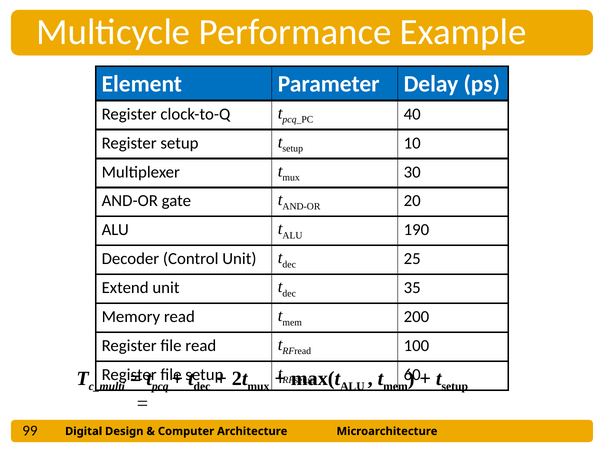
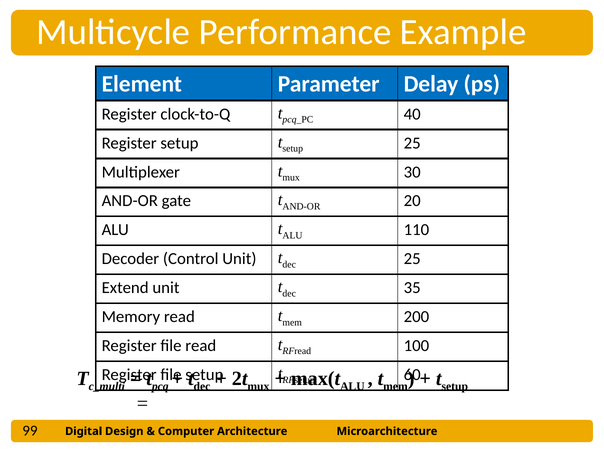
setup 10: 10 -> 25 (412, 143)
190: 190 -> 110 (416, 230)
